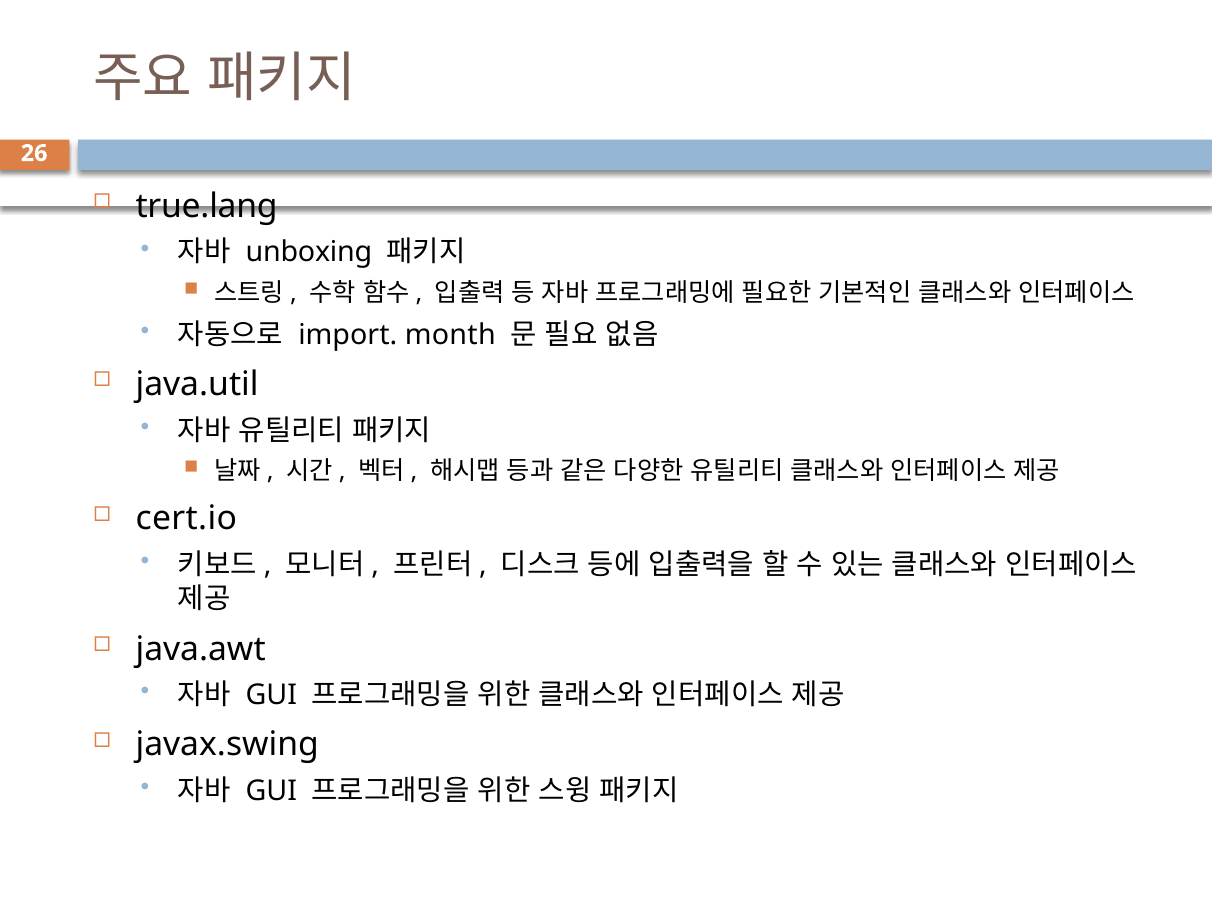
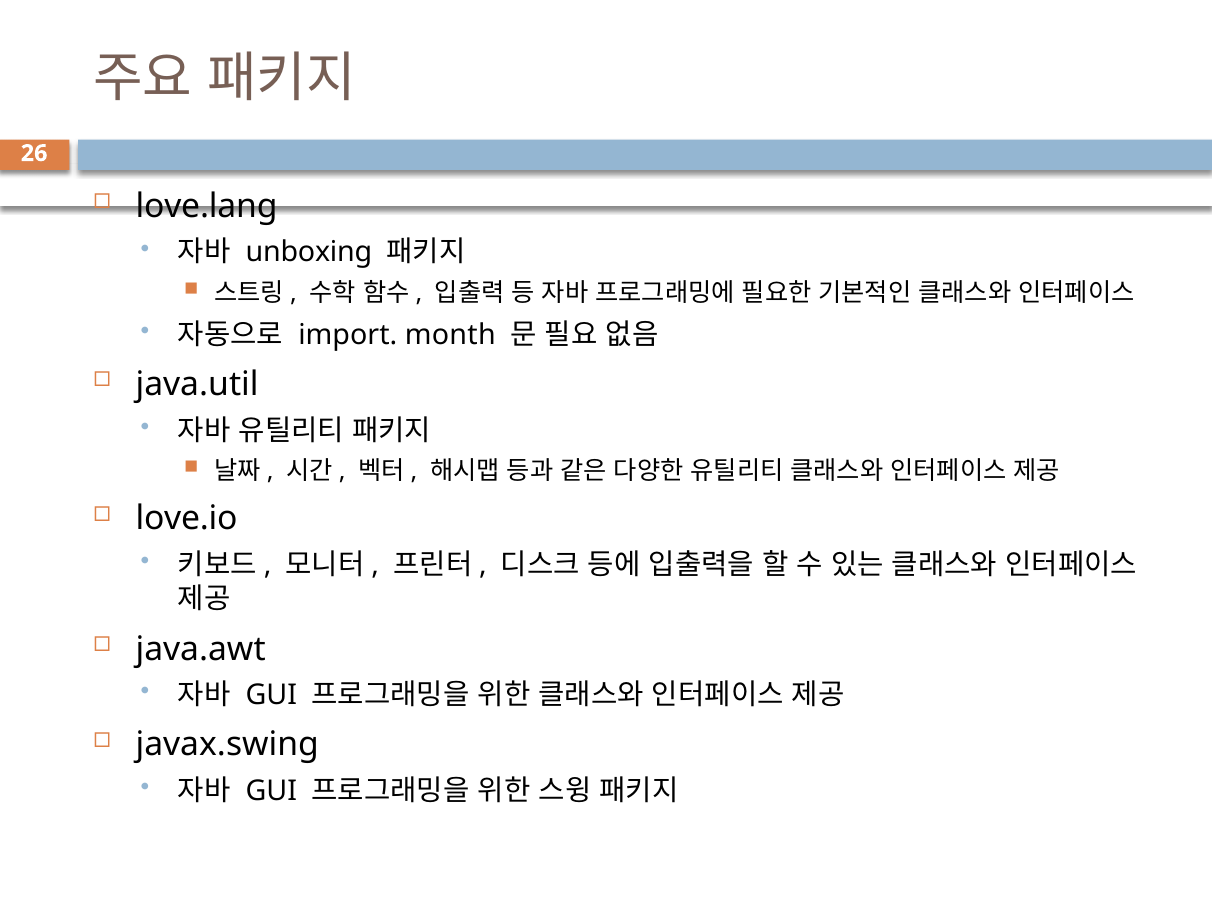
true.lang: true.lang -> love.lang (207, 206)
cert.io: cert.io -> love.io (187, 519)
